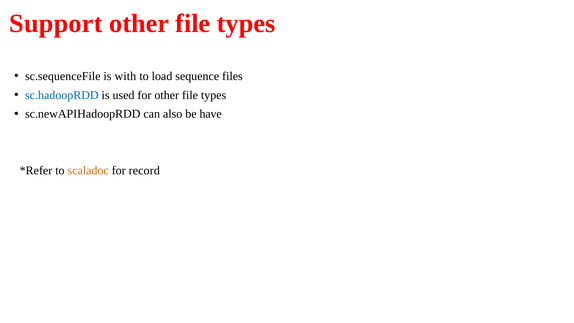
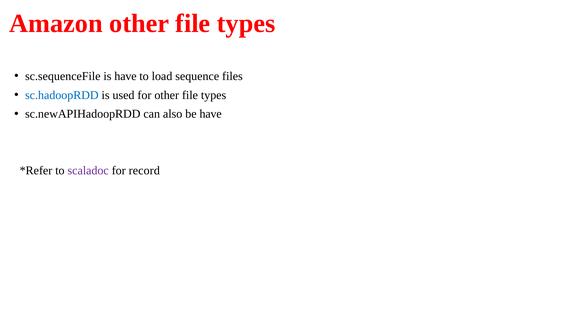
Support: Support -> Amazon (56, 23)
is with: with -> have (126, 76)
scaladoc colour: orange -> purple (88, 171)
